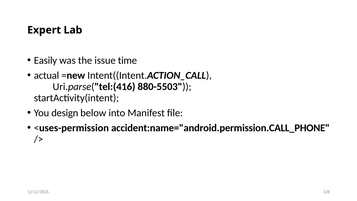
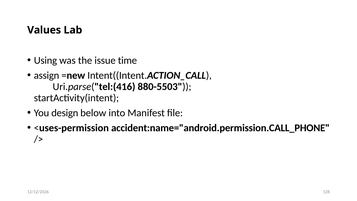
Expert: Expert -> Values (44, 30)
Easily: Easily -> Using (45, 60)
actual: actual -> assign (47, 75)
